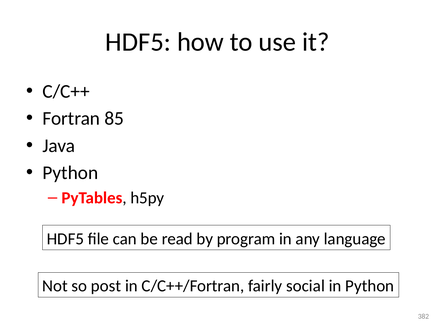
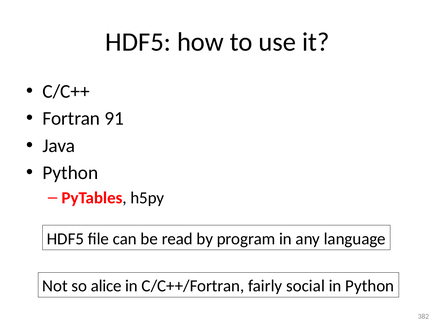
85: 85 -> 91 (114, 118)
post: post -> alice (106, 285)
